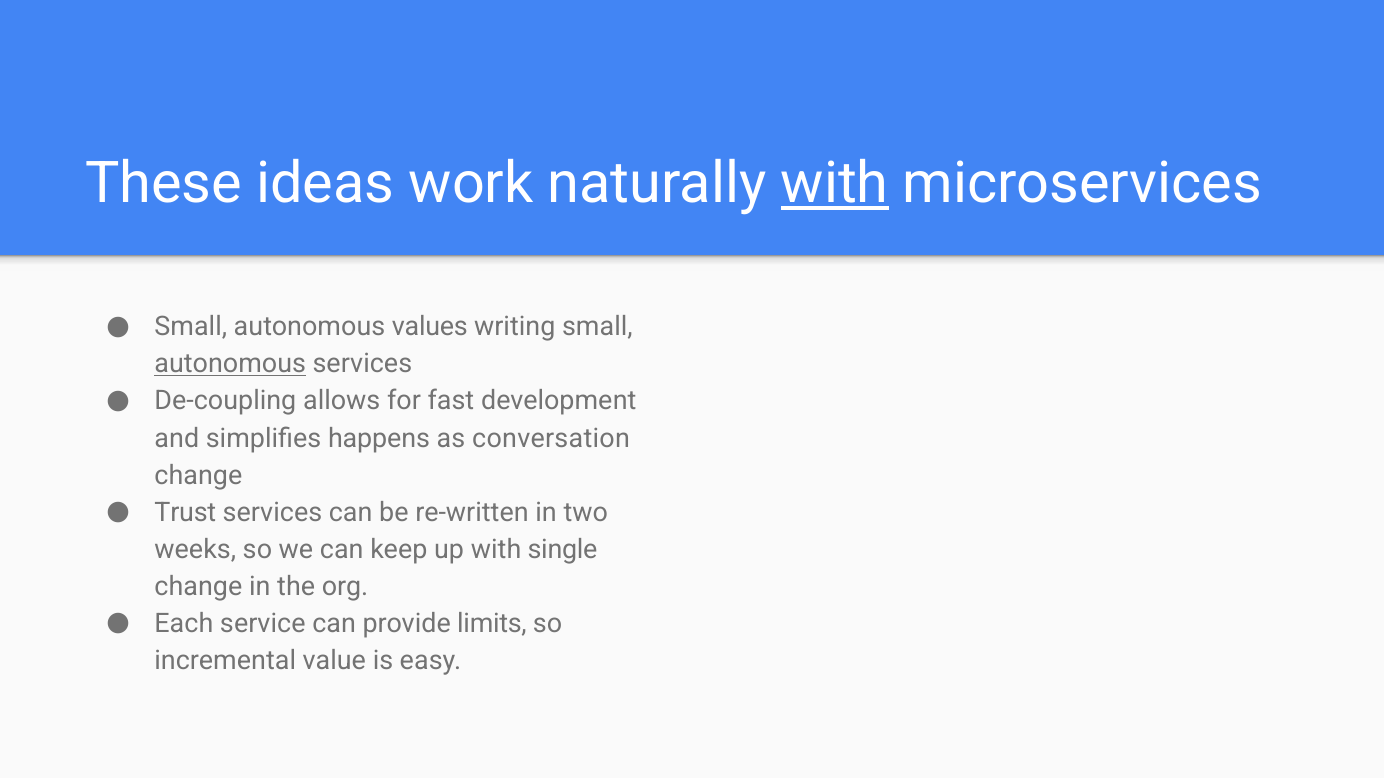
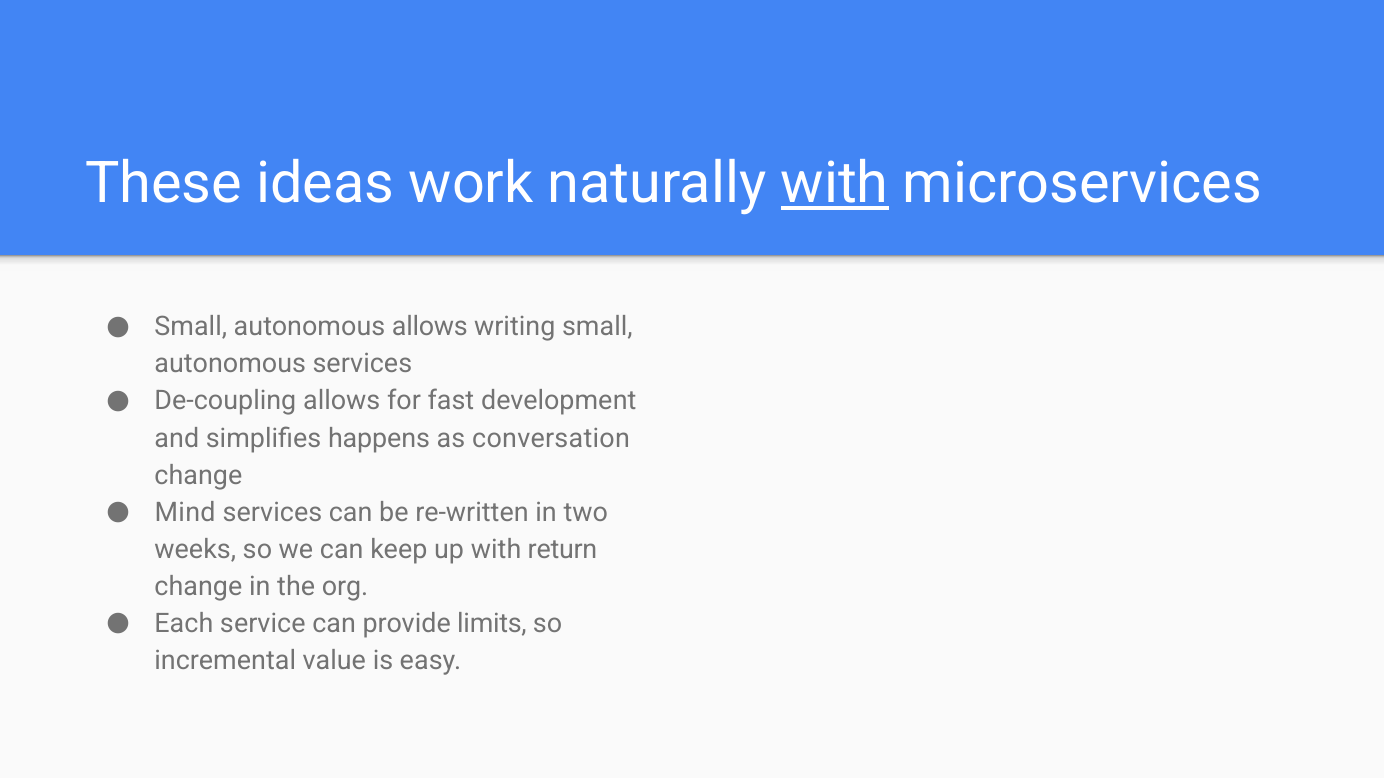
autonomous values: values -> allows (430, 327)
autonomous underline: present -> none (230, 364)
Trust: Trust -> Mind (185, 513)
single: single -> return (563, 550)
